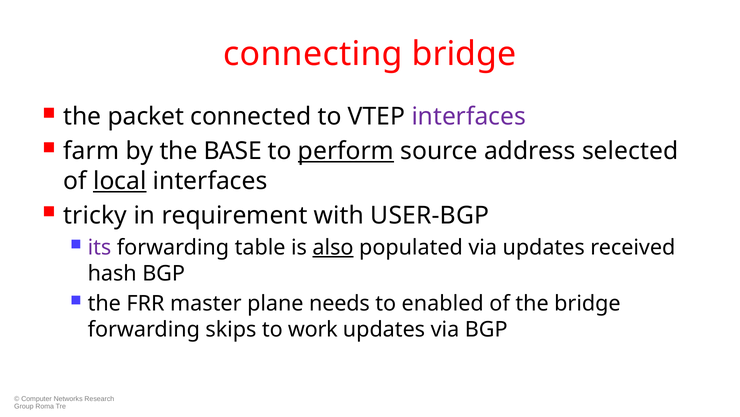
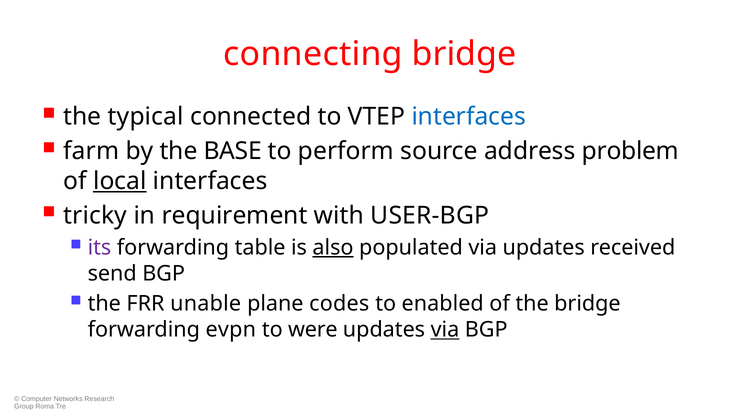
packet: packet -> typical (146, 116)
interfaces colour: purple -> blue (469, 116)
perform underline: present -> none (346, 151)
selected: selected -> problem (630, 151)
hash: hash -> send (112, 273)
master: master -> unable (206, 303)
needs: needs -> codes (339, 303)
skips: skips -> evpn (231, 329)
work: work -> were (313, 329)
via underline: none -> present (445, 329)
